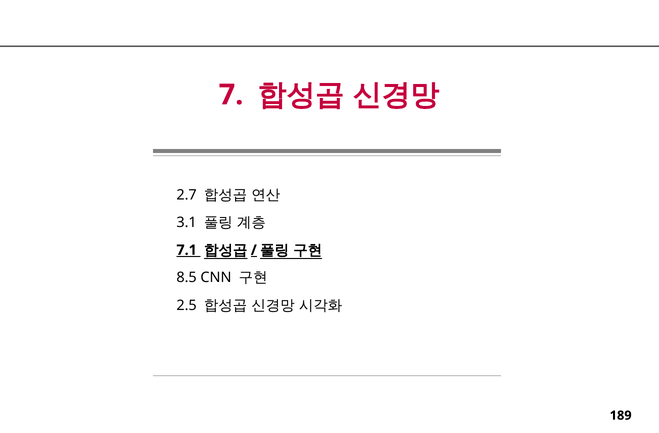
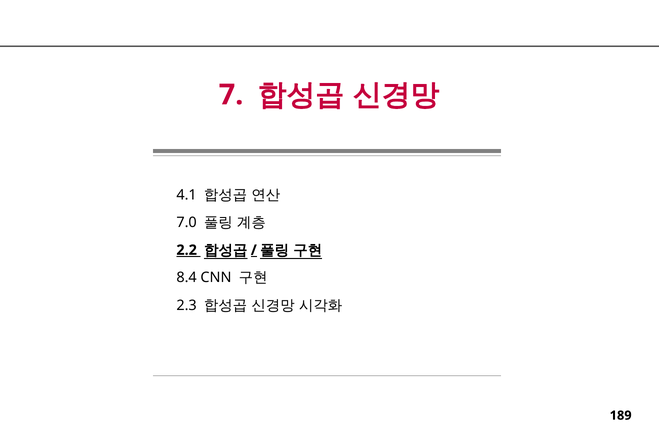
2.7: 2.7 -> 4.1 (187, 195)
3.1: 3.1 -> 7.0 (187, 222)
7.1: 7.1 -> 2.2 (187, 250)
8.5: 8.5 -> 8.4 (187, 278)
2.5: 2.5 -> 2.3 (187, 305)
